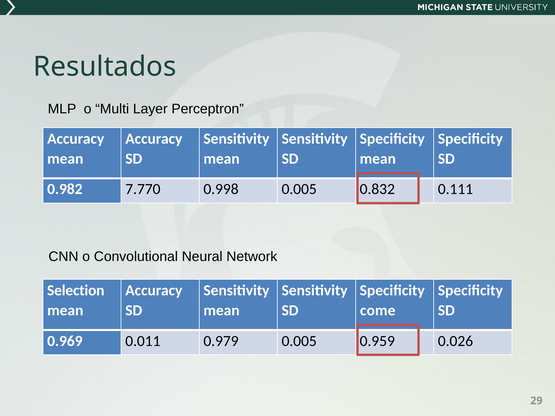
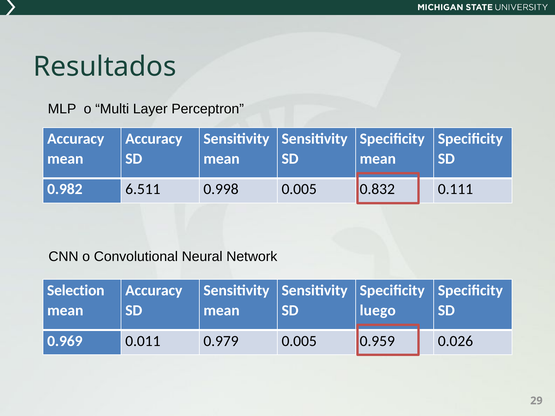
7.770: 7.770 -> 6.511 (143, 189)
come: come -> luego (378, 311)
